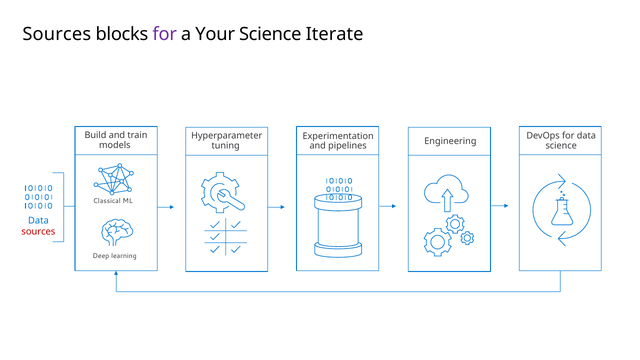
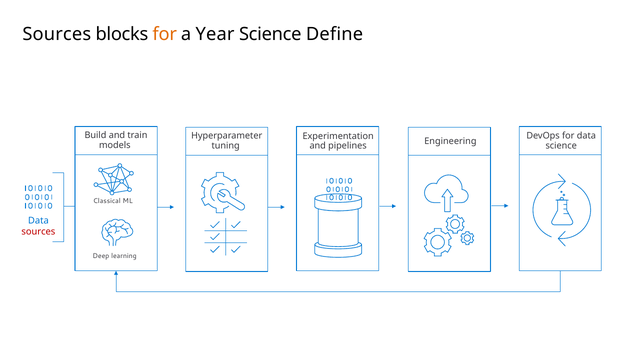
for colour: purple -> orange (165, 34)
Your: Your -> Year (215, 34)
Iterate: Iterate -> Define (335, 34)
